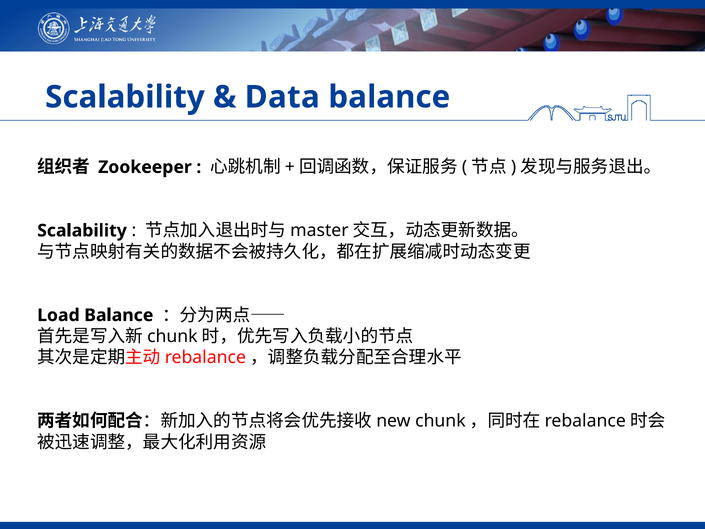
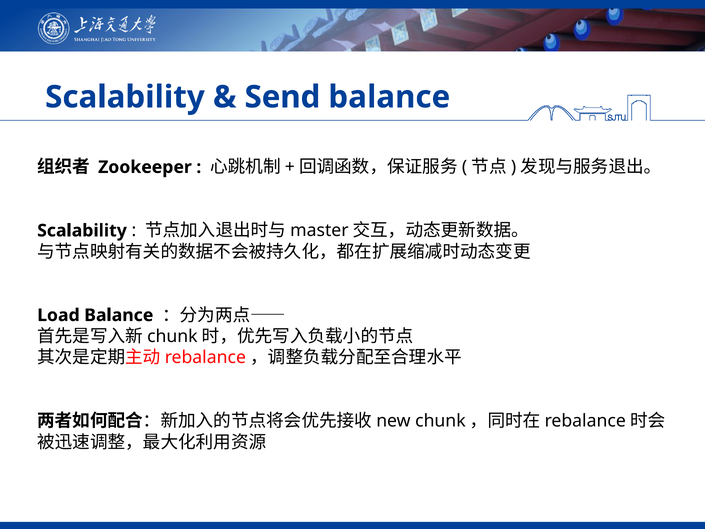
Data: Data -> Send (282, 97)
